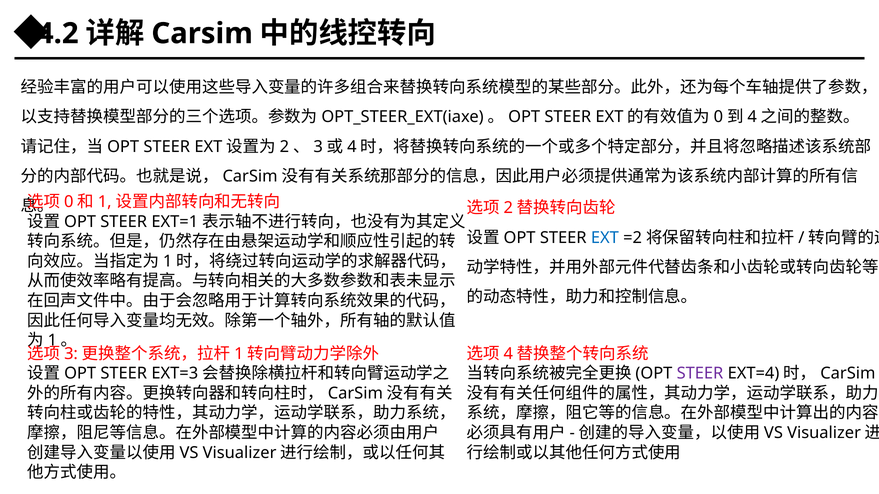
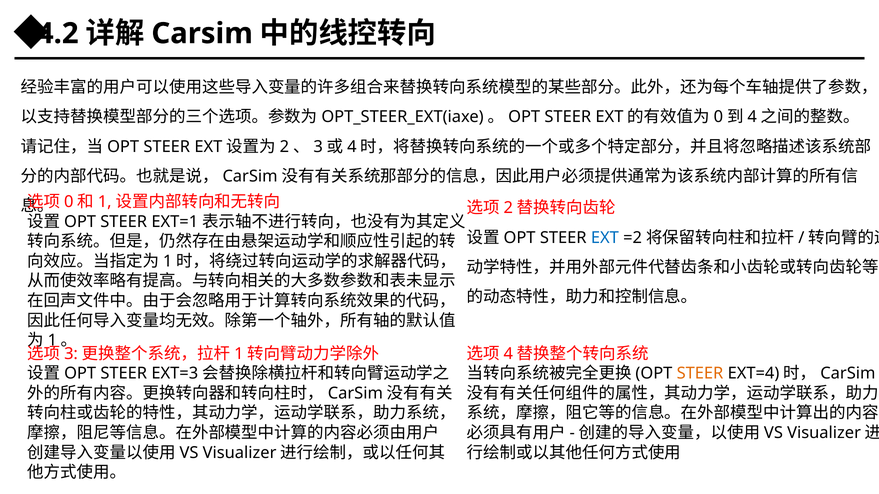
STEER colour: purple -> orange (700, 374)
